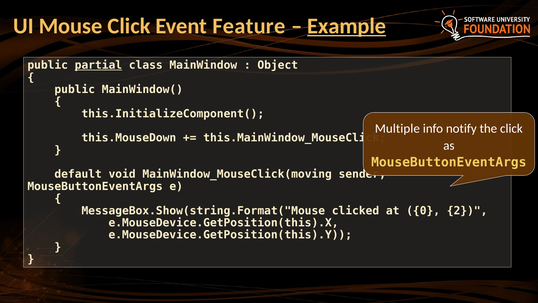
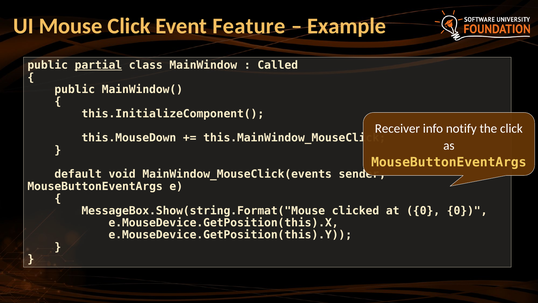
Example underline: present -> none (347, 26)
Object: Object -> Called (278, 65)
Multiple: Multiple -> Receiver (397, 129)
MainWindow_MouseClick(moving: MainWindow_MouseClick(moving -> MainWindow_MouseClick(events (237, 174)
0 2: 2 -> 0 (467, 210)
